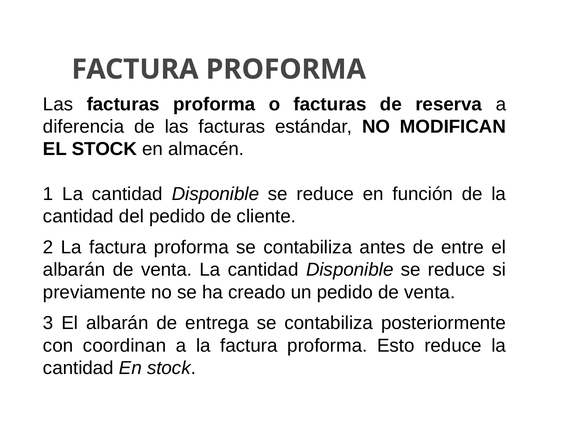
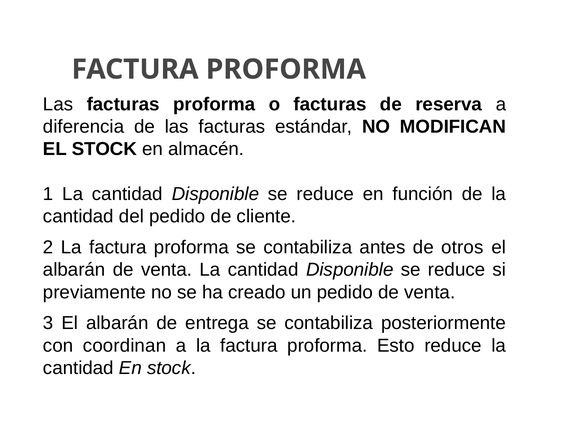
entre: entre -> otros (462, 248)
